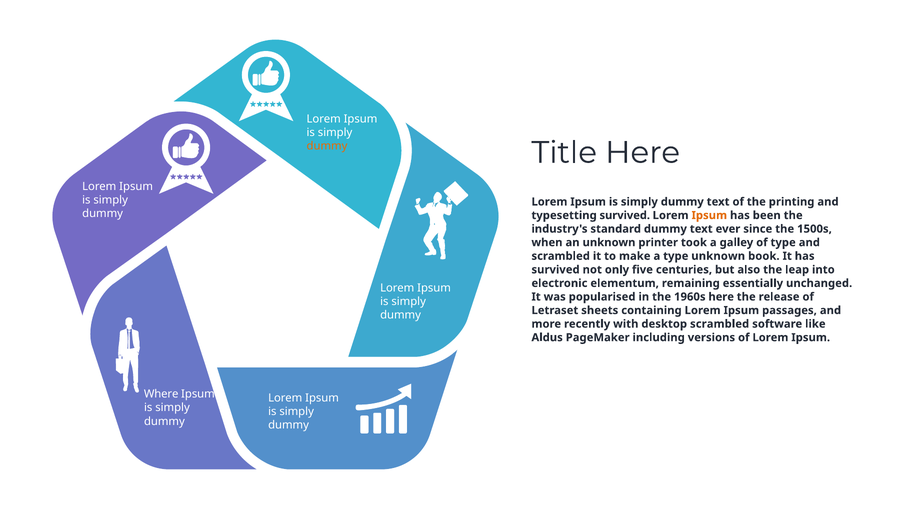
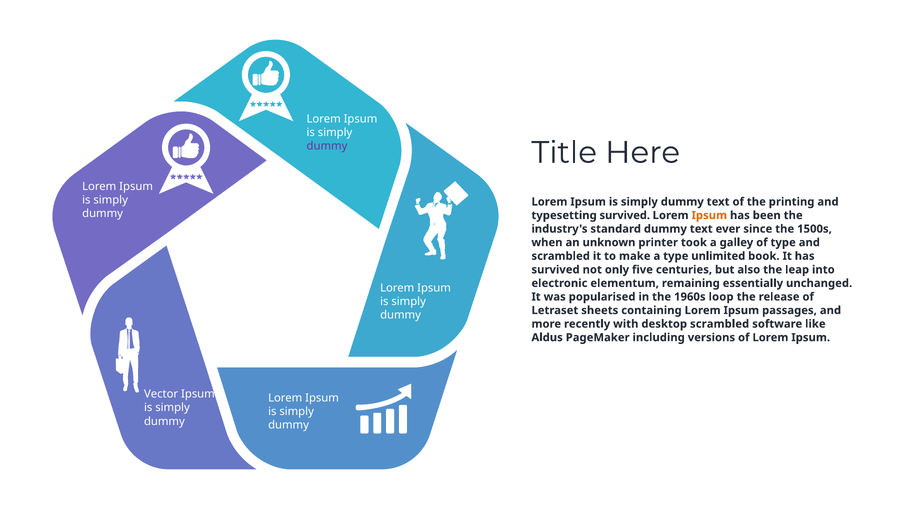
dummy colour: orange -> purple (327, 146)
type unknown: unknown -> unlimited (718, 256)
1960s here: here -> loop (721, 296)
Where: Where -> Vector (161, 394)
